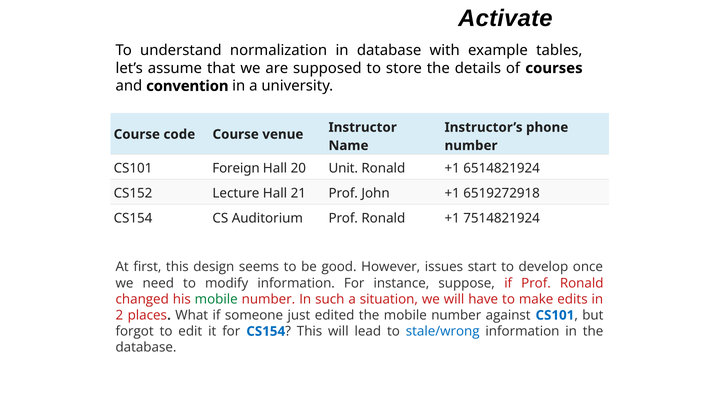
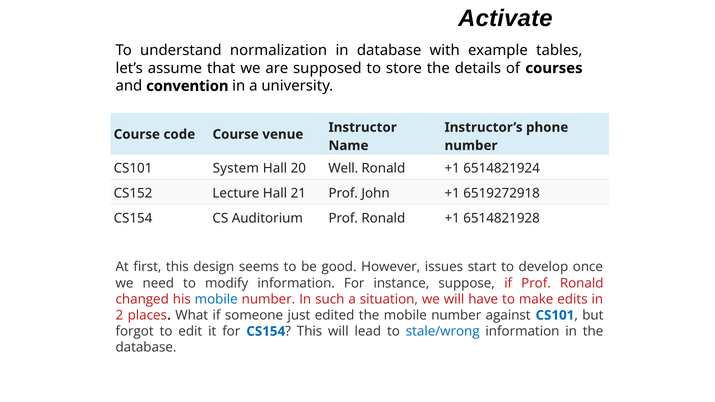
Foreign: Foreign -> System (236, 169)
Unit: Unit -> Well (343, 169)
7514821924: 7514821924 -> 6514821928 (502, 219)
mobile colour: green -> blue (216, 299)
